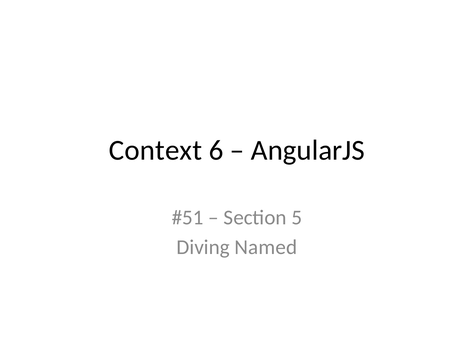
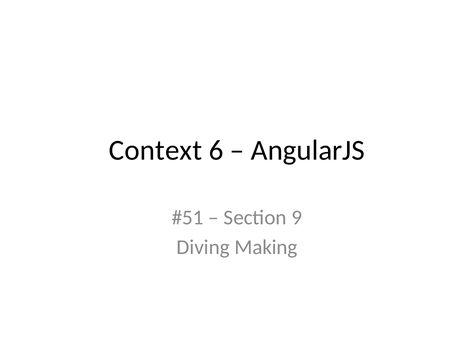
5: 5 -> 9 (297, 218)
Named: Named -> Making (266, 247)
